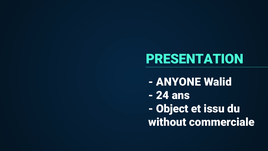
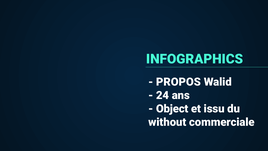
PRESENTATION: PRESENTATION -> INFOGRAPHICS (195, 59)
ANYONE: ANYONE -> PROPOS (179, 82)
